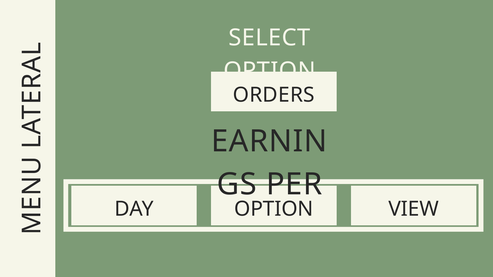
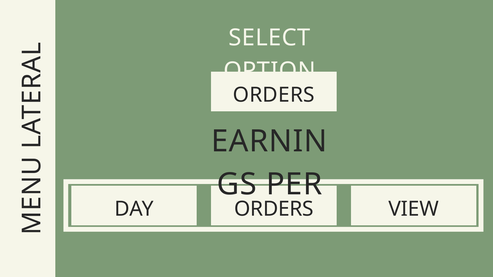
OPTION: OPTION -> ORDERS (274, 209)
